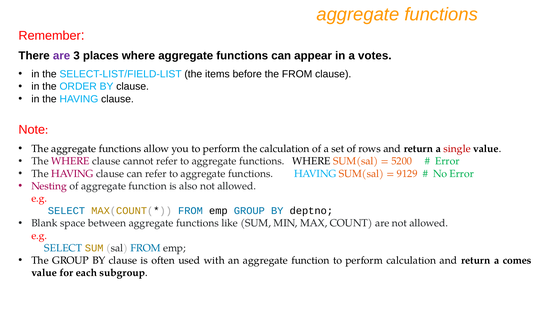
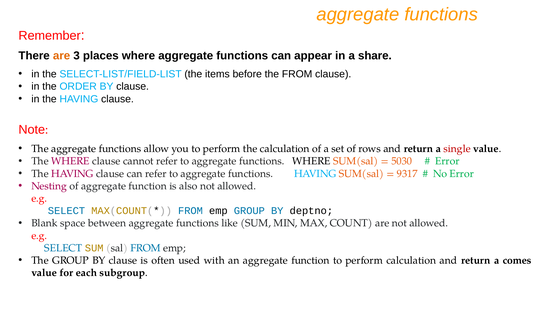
are colour: purple -> orange (62, 56)
votes: votes -> share (375, 56)
5200: 5200 -> 5030 (402, 161)
9129: 9129 -> 9317 (407, 174)
